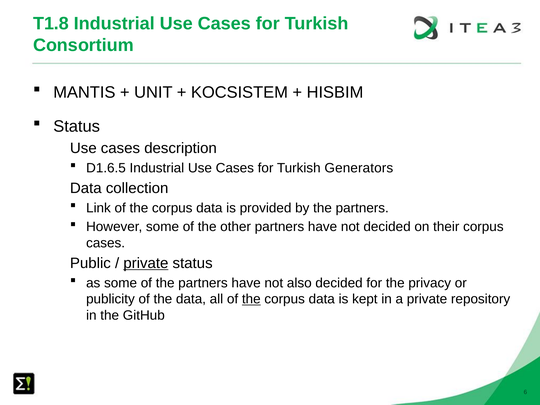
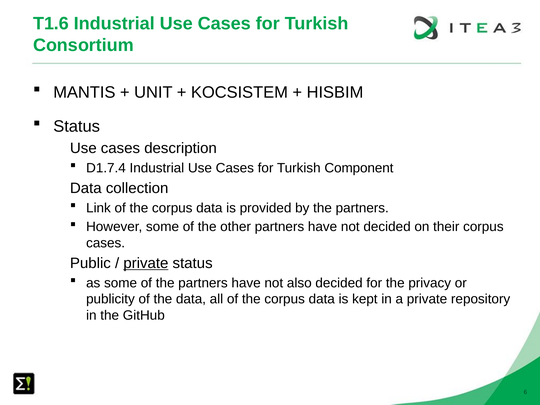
T1.8: T1.8 -> T1.6 (51, 24)
D1.6.5: D1.6.5 -> D1.7.4 (106, 168)
Generators: Generators -> Component (359, 168)
the underline: present -> none (251, 299)
